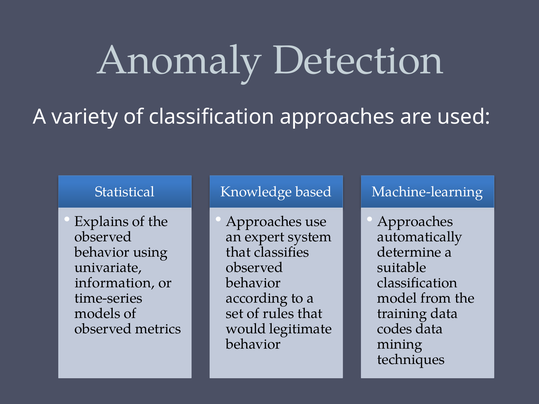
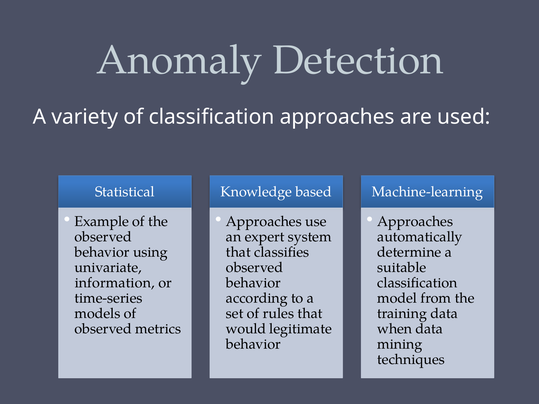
Explains: Explains -> Example (102, 222)
codes: codes -> when (395, 329)
